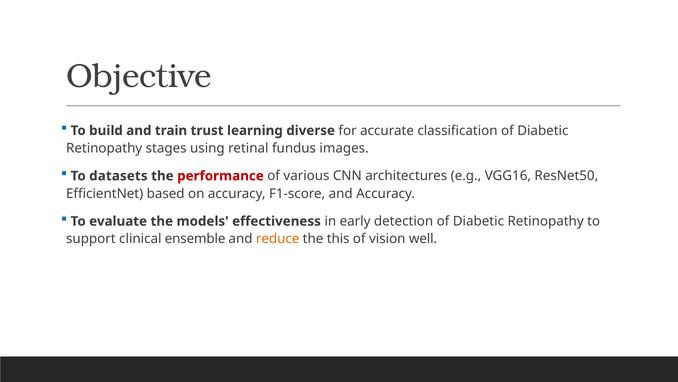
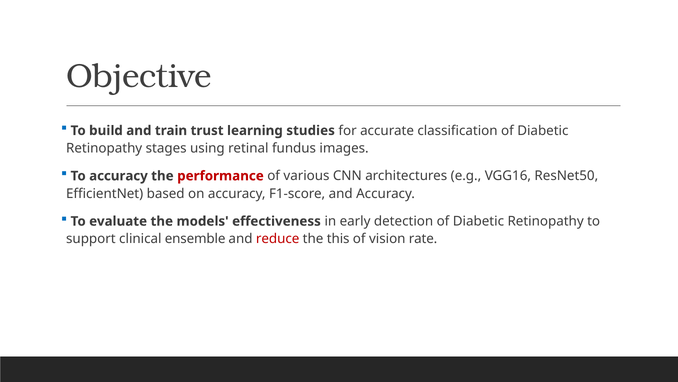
diverse: diverse -> studies (311, 130)
To datasets: datasets -> accuracy (118, 176)
reduce colour: orange -> red (278, 239)
well: well -> rate (423, 239)
